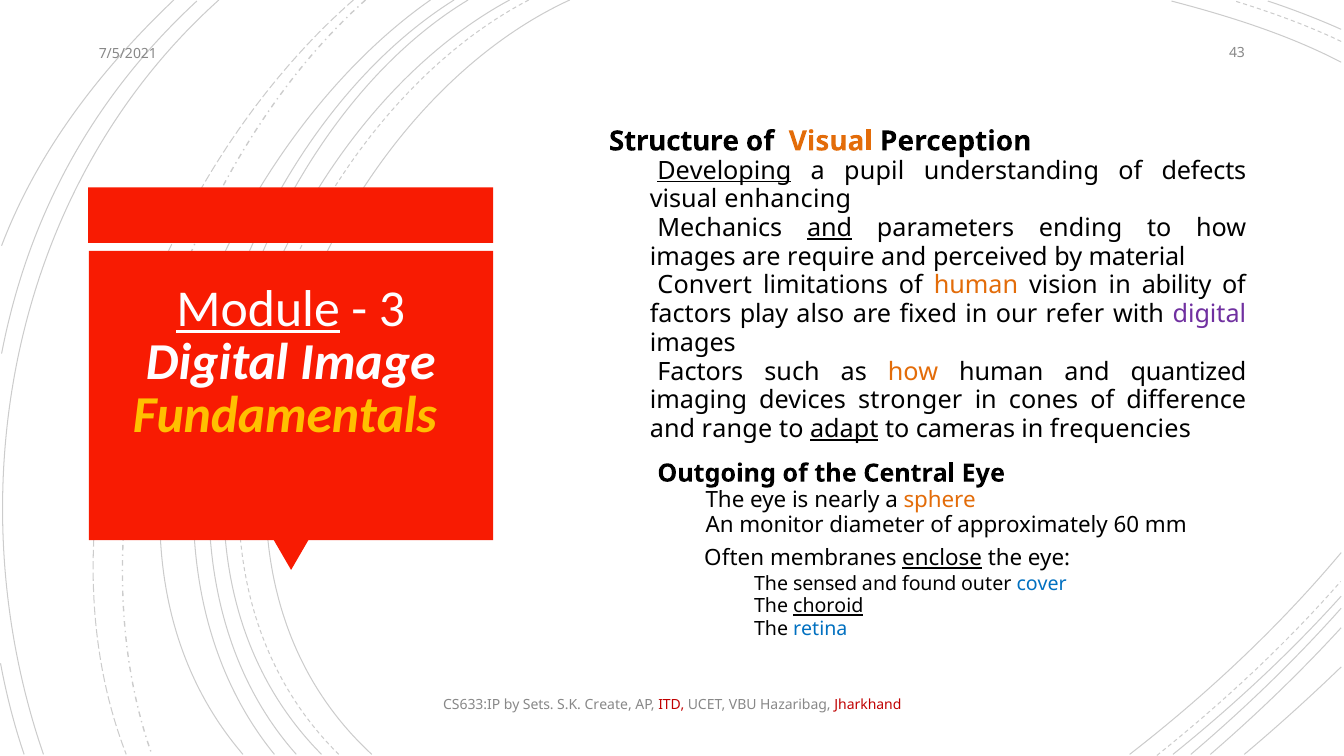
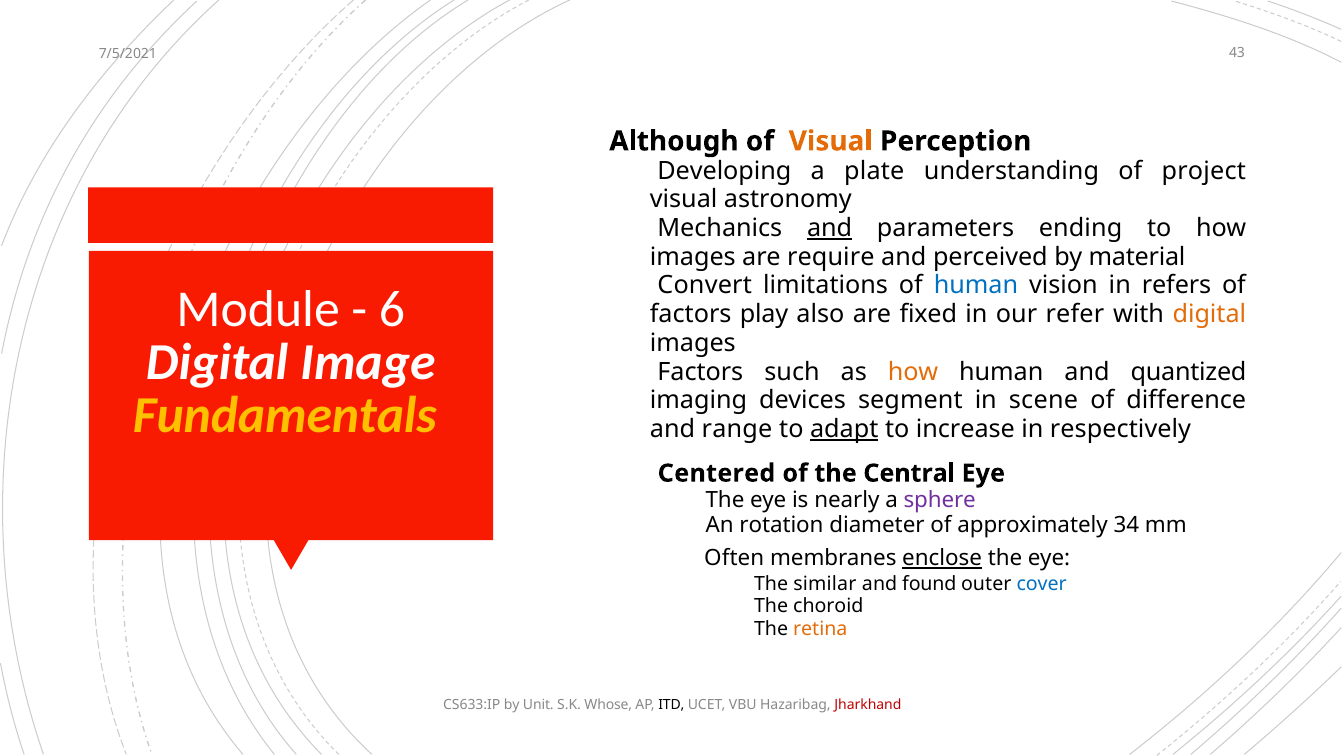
Structure: Structure -> Although (674, 141)
Developing underline: present -> none (724, 171)
pupil: pupil -> plate (874, 171)
defects: defects -> project (1204, 171)
enhancing: enhancing -> astronomy (788, 199)
human colour: orange -> blue (976, 286)
ability: ability -> refers (1177, 286)
Module underline: present -> none (258, 309)
3: 3 -> 6 (392, 309)
digital colour: purple -> orange (1209, 314)
stronger: stronger -> segment (910, 401)
cones: cones -> scene (1043, 401)
cameras: cameras -> increase (965, 429)
frequencies: frequencies -> respectively (1121, 429)
Outgoing: Outgoing -> Centered (716, 473)
sphere colour: orange -> purple (940, 500)
monitor: monitor -> rotation (781, 525)
60: 60 -> 34 (1126, 525)
sensed: sensed -> similar (825, 584)
choroid underline: present -> none (828, 606)
retina colour: blue -> orange (820, 629)
Sets: Sets -> Unit (538, 705)
Create: Create -> Whose (608, 705)
ITD colour: red -> black (671, 705)
